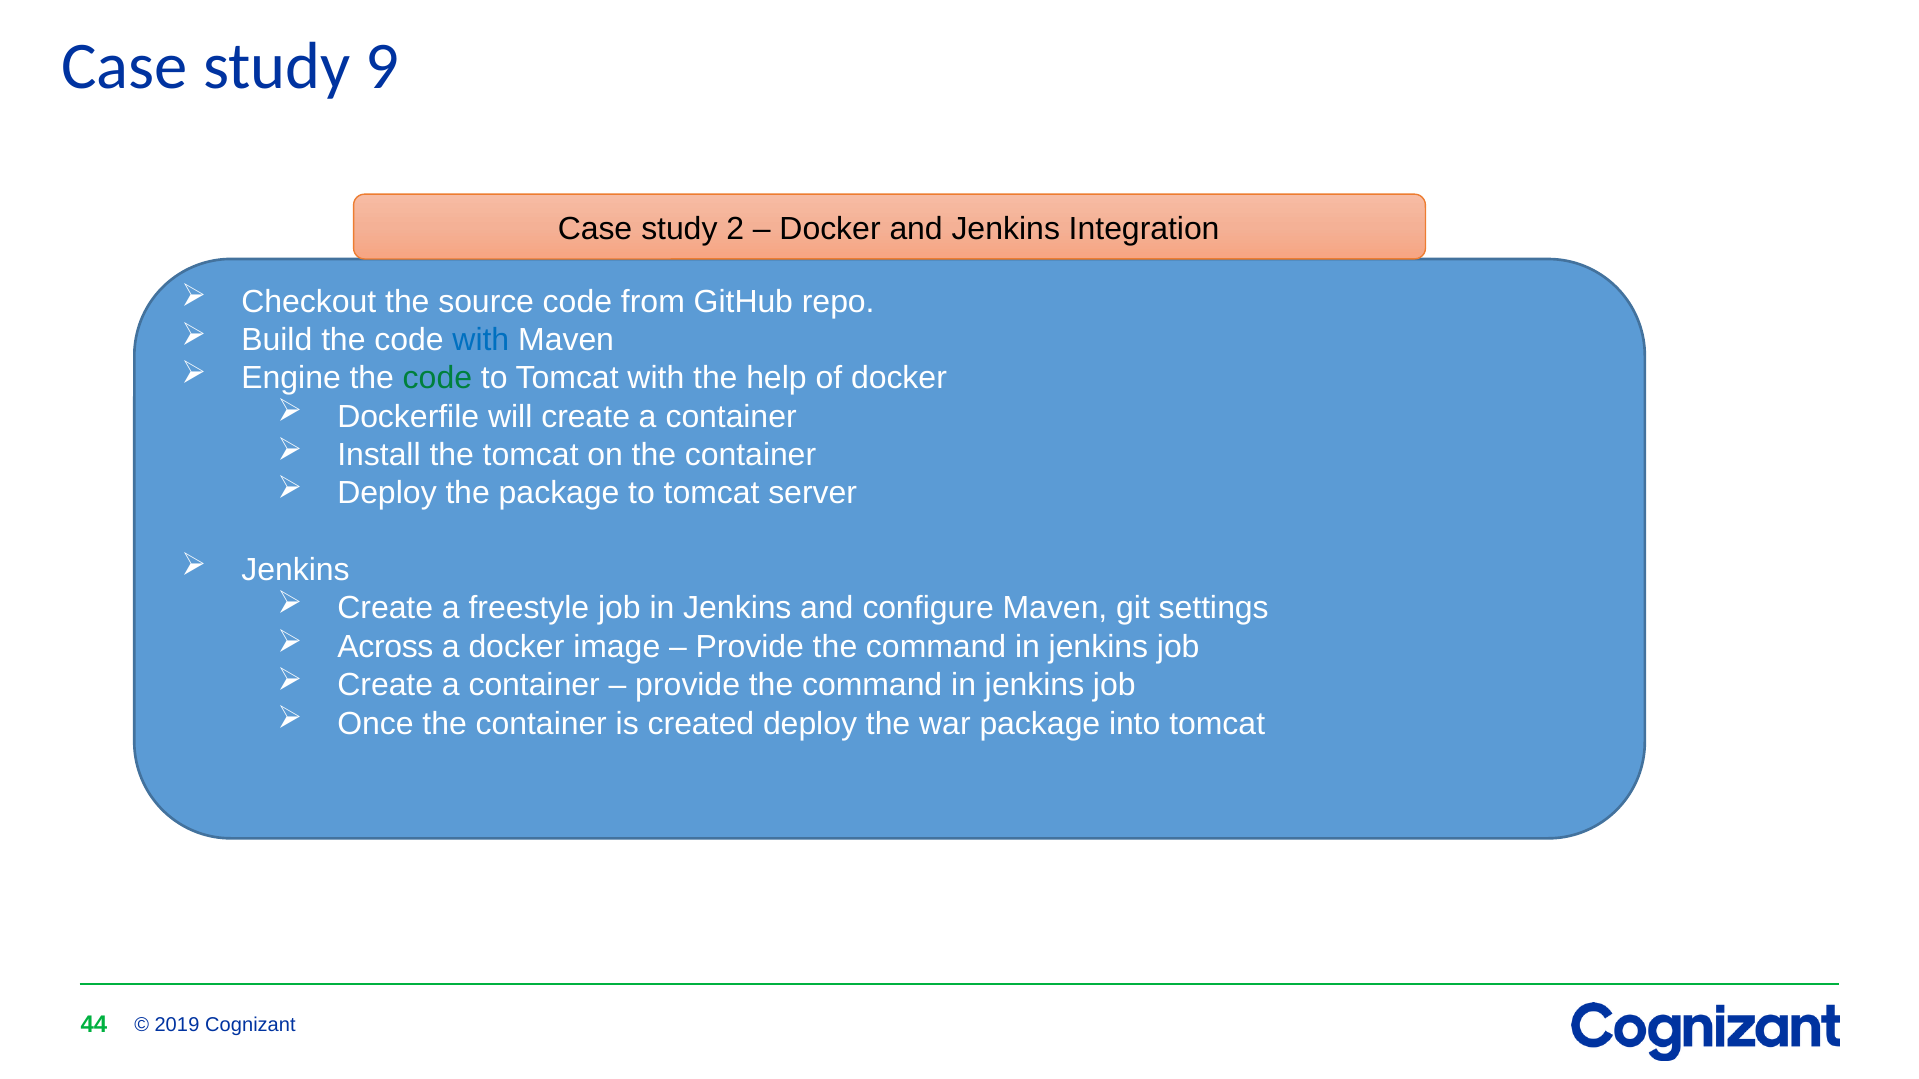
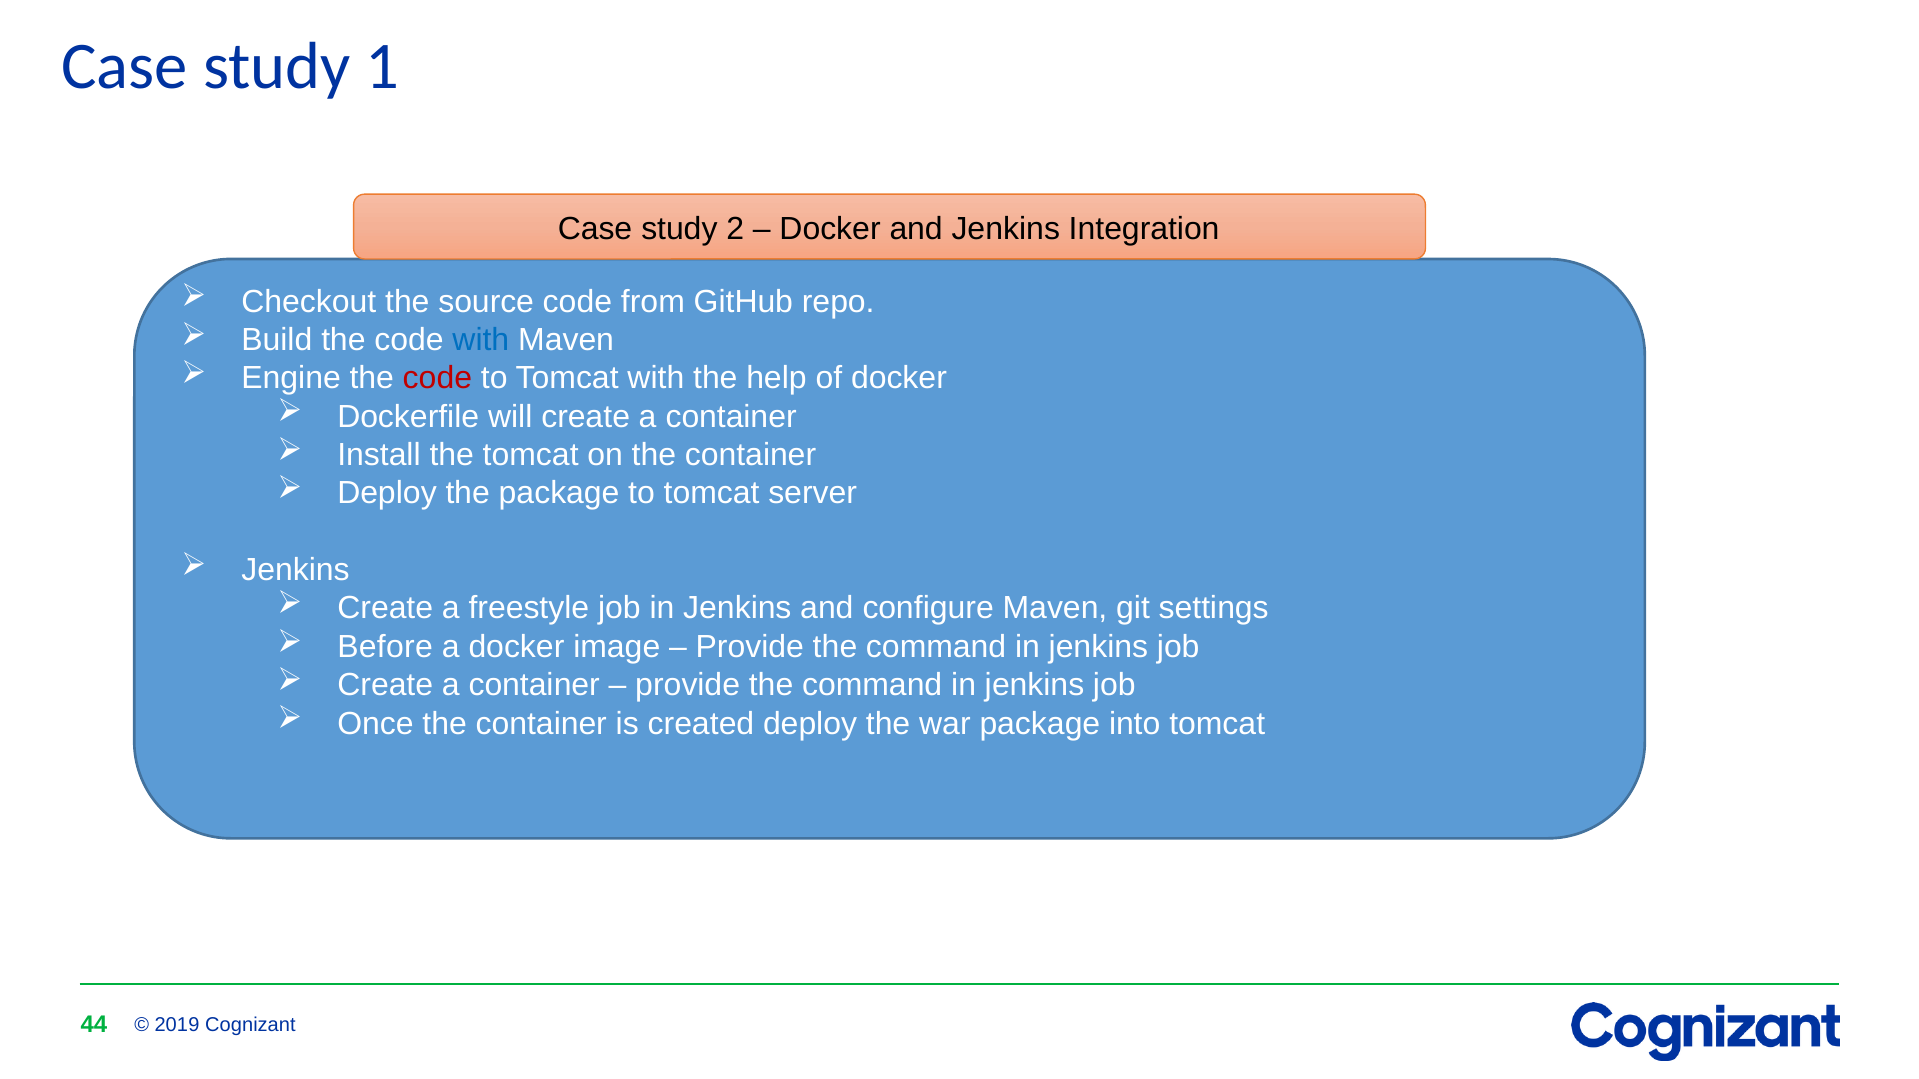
9: 9 -> 1 (382, 67)
code colour: green -> red (437, 378)
Across: Across -> Before (385, 647)
